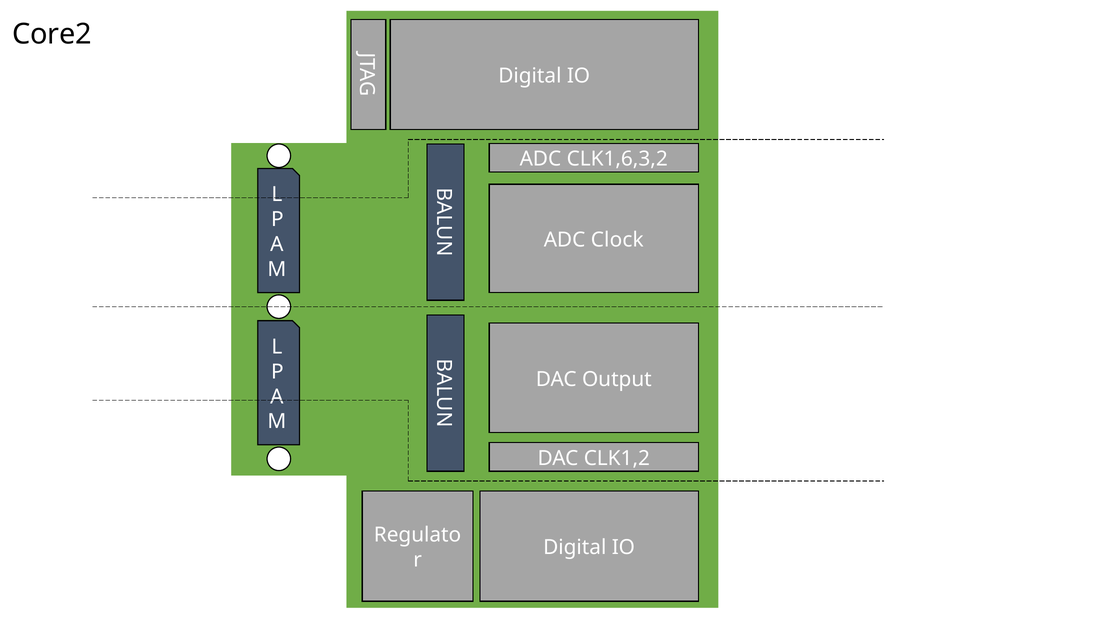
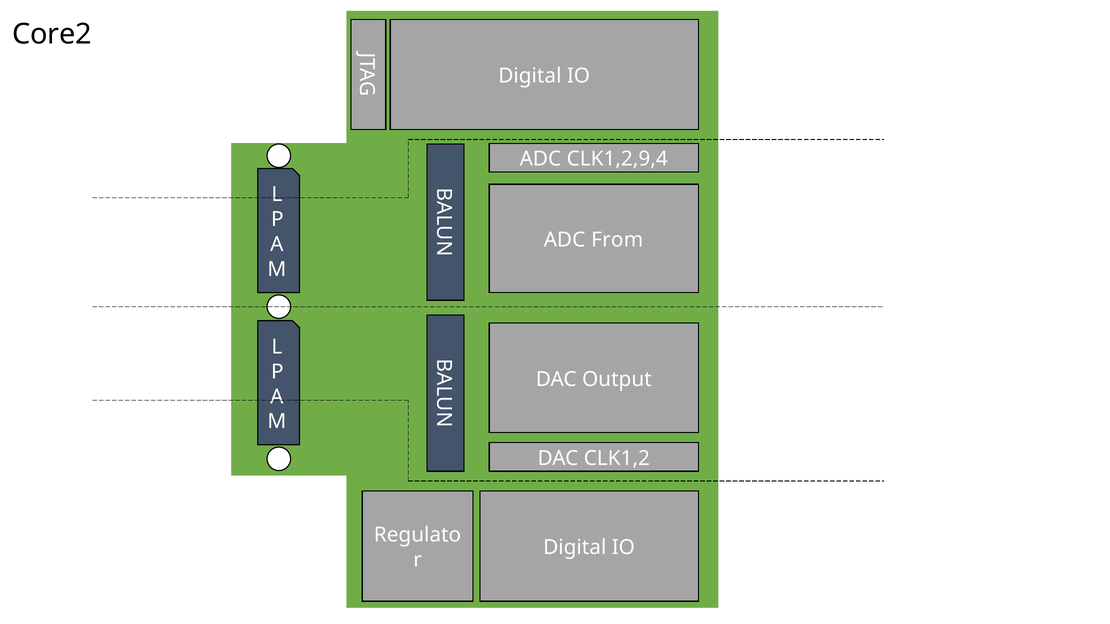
CLK1,6,3,2: CLK1,6,3,2 -> CLK1,2,9,4 (617, 159)
Clock: Clock -> From (617, 240)
